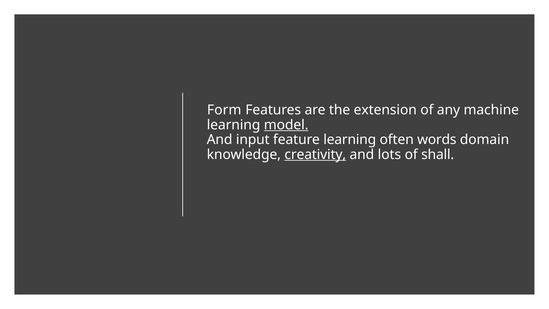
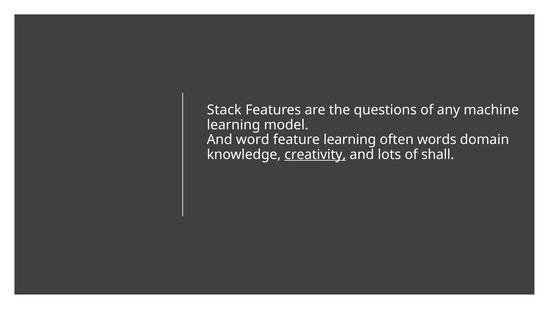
Form: Form -> Stack (224, 110)
extension: extension -> questions (385, 110)
model underline: present -> none (286, 125)
input: input -> word (253, 140)
